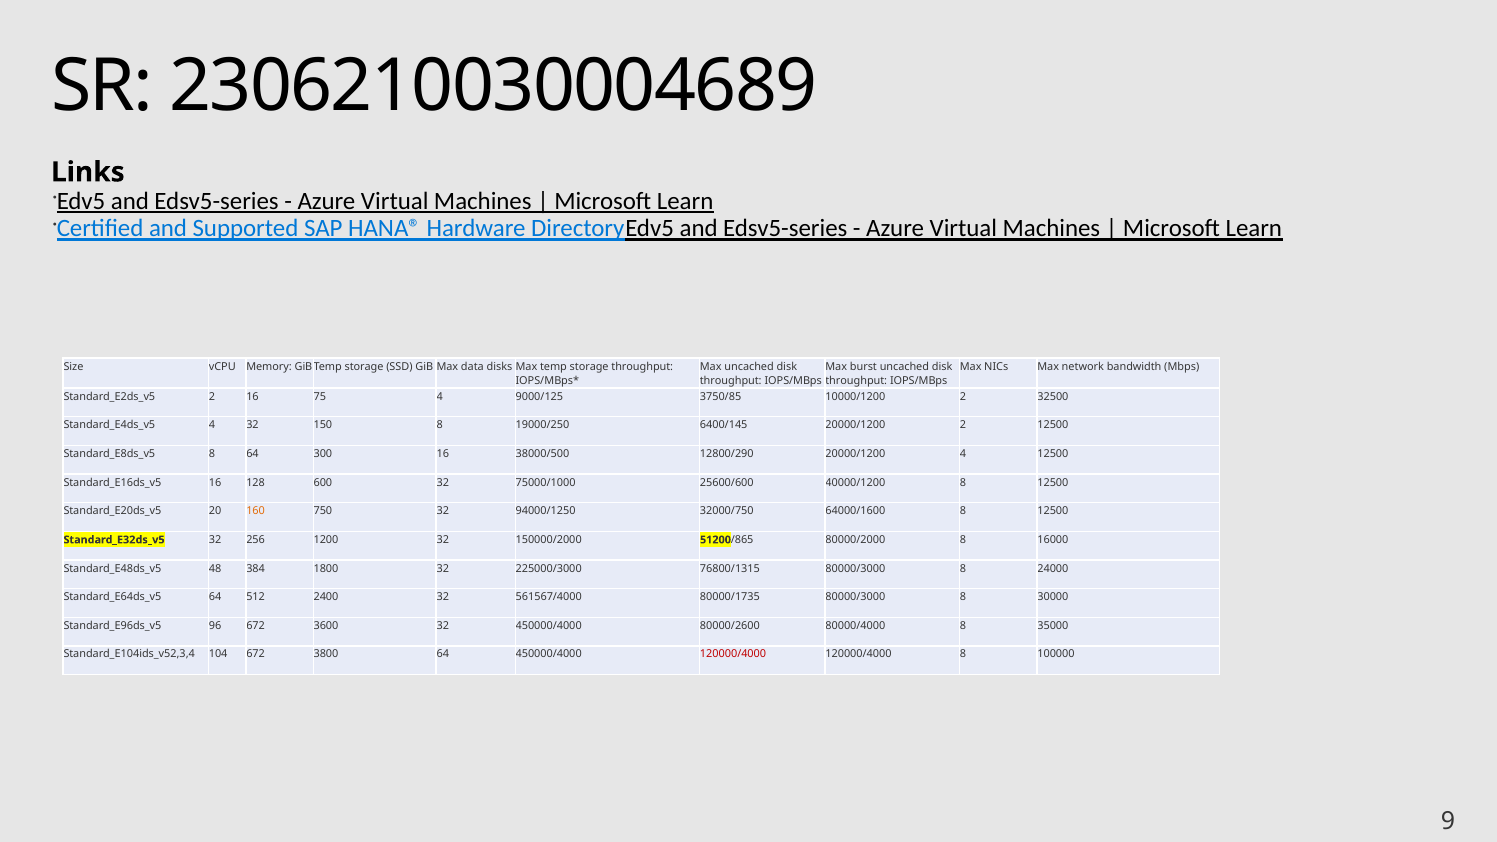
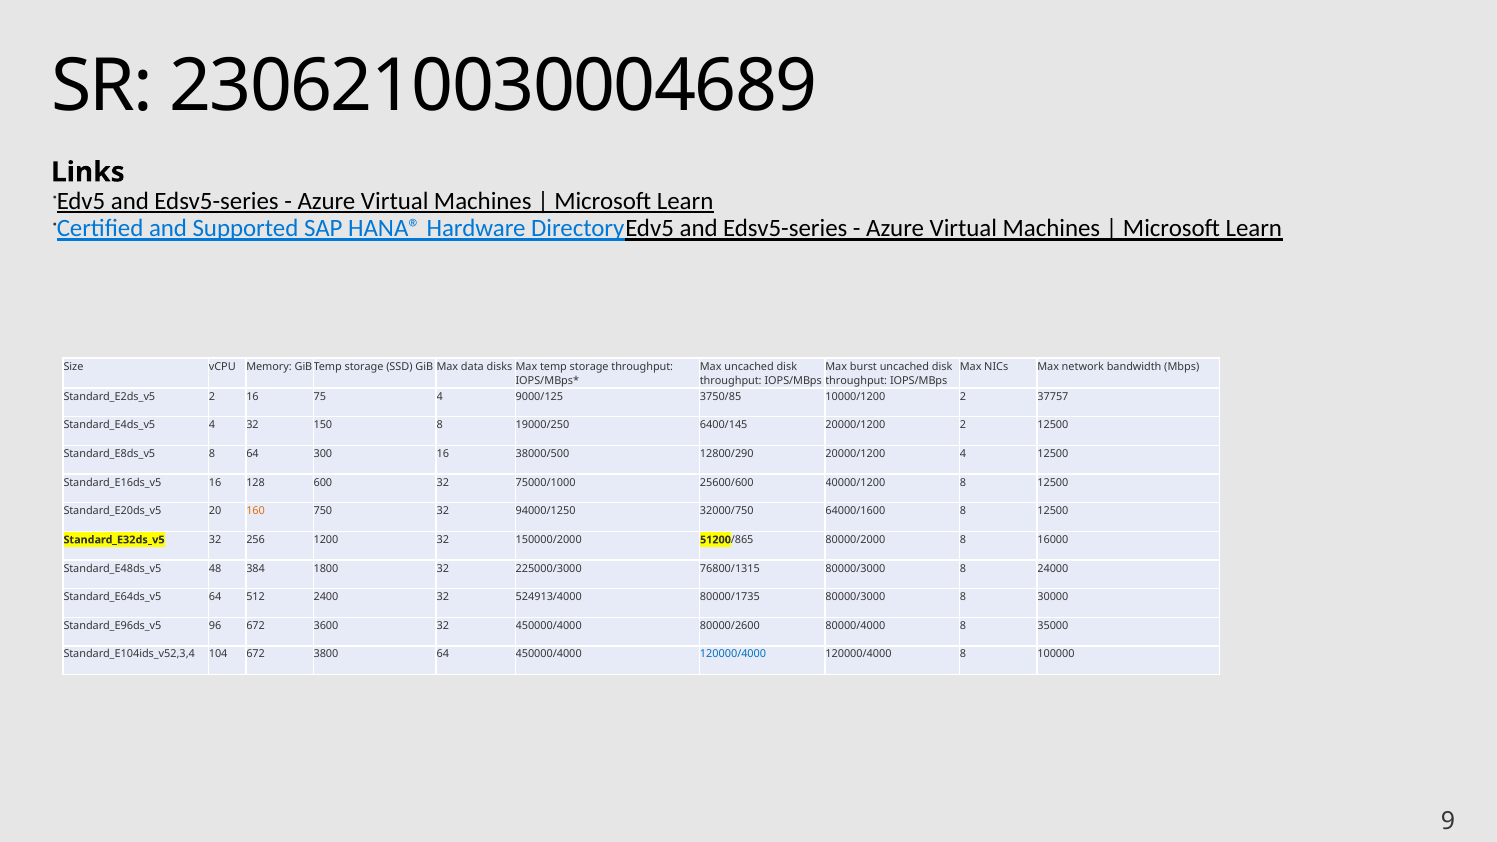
32500: 32500 -> 37757 (1053, 397)
561567/4000: 561567/4000 -> 524913/4000 (549, 597)
120000/4000 colour: red -> blue (733, 654)
